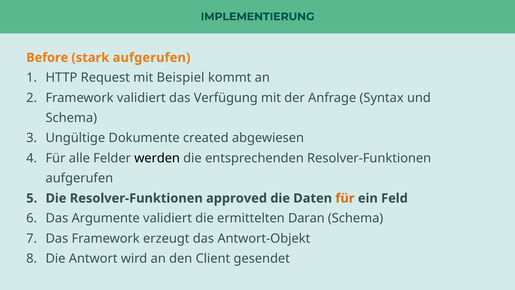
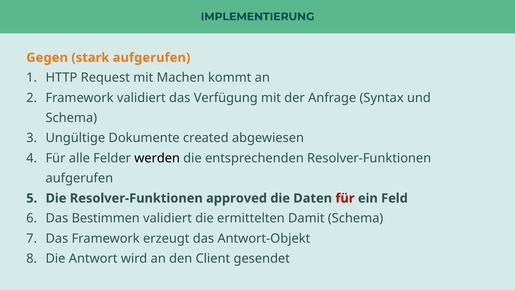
Before: Before -> Gegen (47, 58)
Beispiel: Beispiel -> Machen (181, 78)
für colour: orange -> red (345, 198)
Argumente: Argumente -> Bestimmen (106, 218)
Daran: Daran -> Damit (306, 218)
